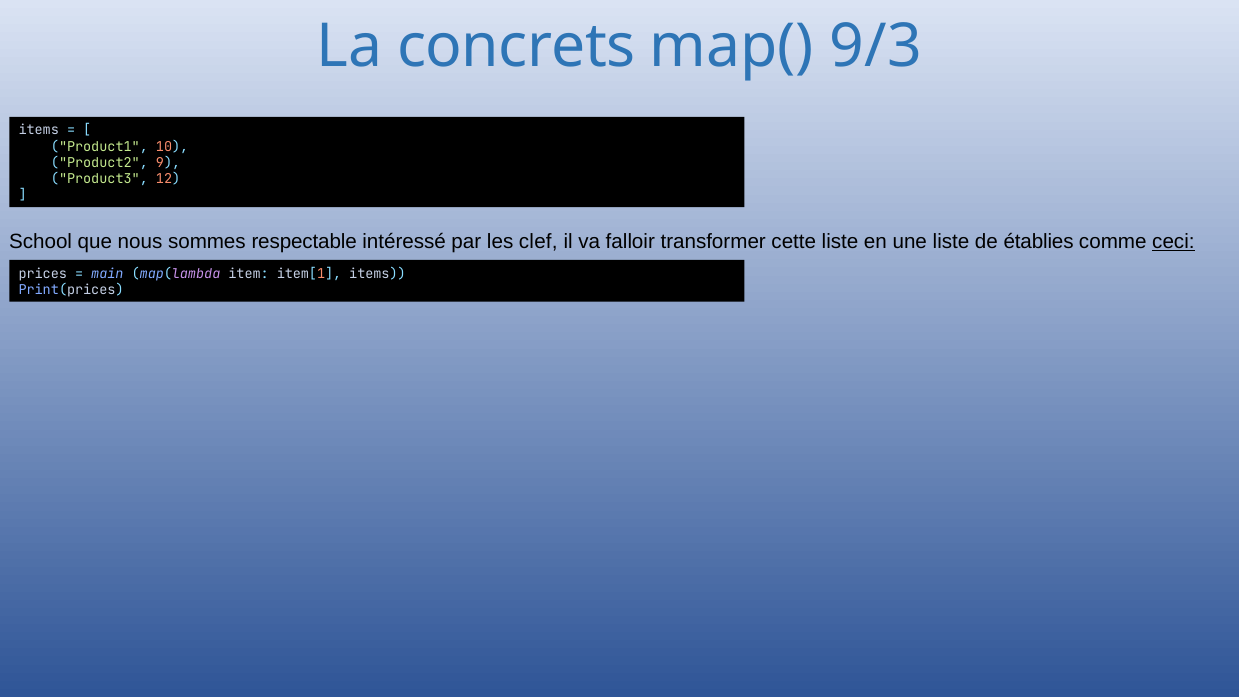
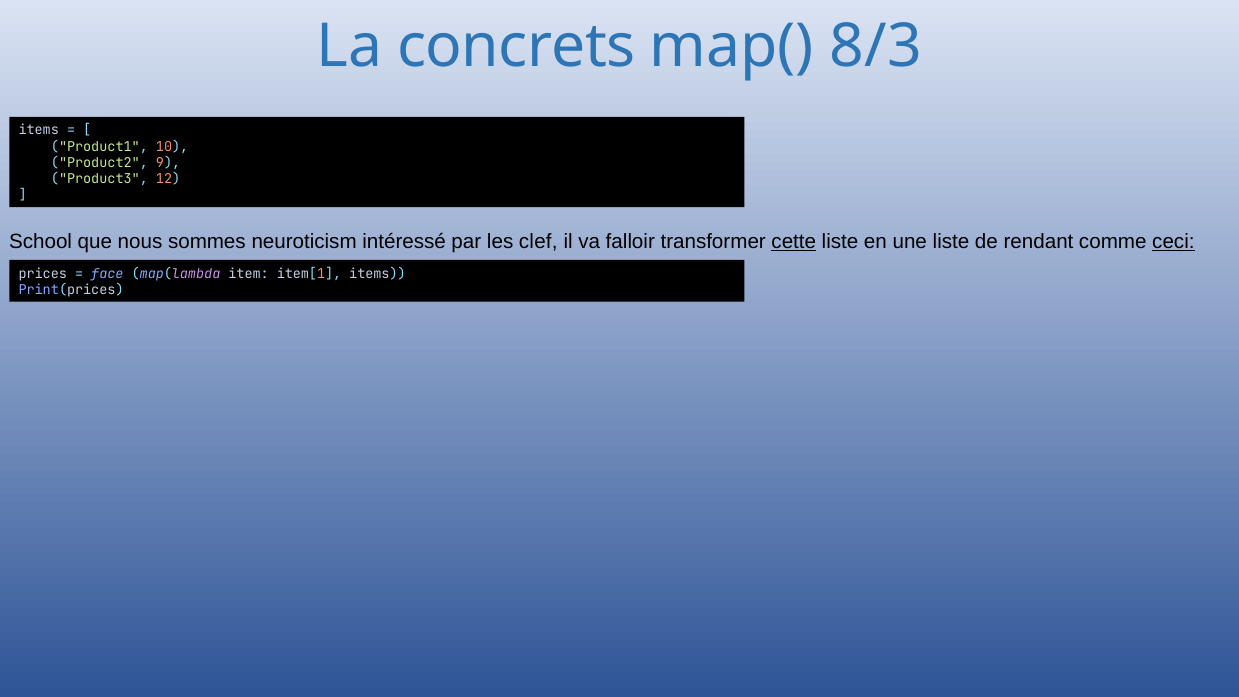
9/3: 9/3 -> 8/3 (876, 46)
respectable: respectable -> neuroticism (304, 241)
cette underline: none -> present (794, 241)
établies: établies -> rendant (1039, 241)
main: main -> face (107, 274)
